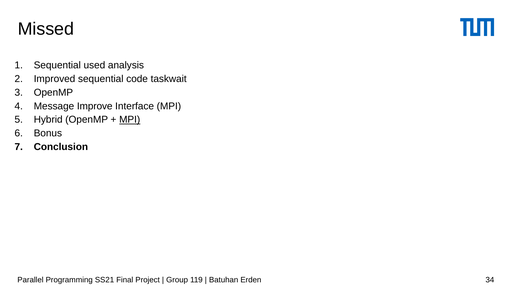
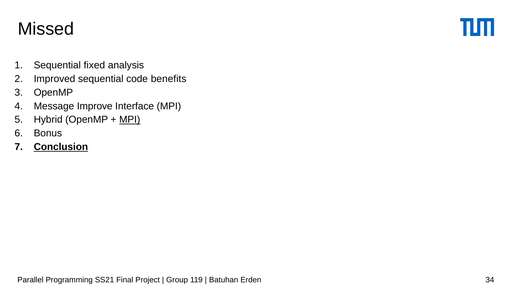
used: used -> fixed (94, 65)
taskwait: taskwait -> benefits (169, 79)
Conclusion underline: none -> present (61, 147)
